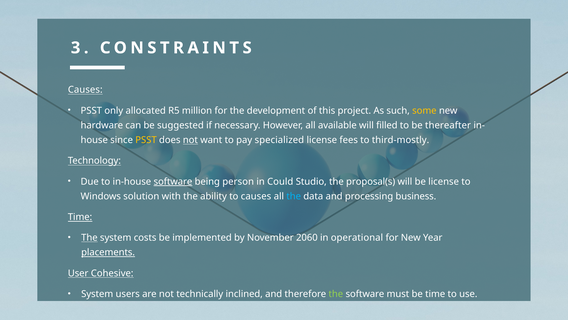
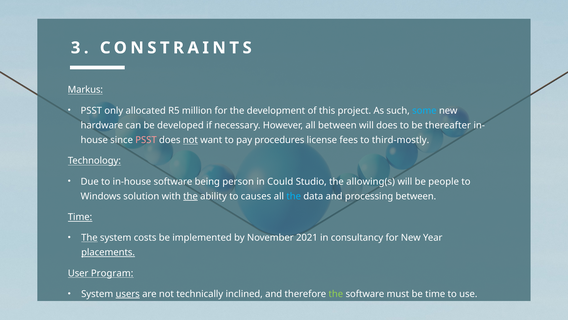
Causes: Causes -> Markus (85, 90)
some colour: yellow -> light blue (424, 110)
suggested: suggested -> developed (180, 125)
all available: available -> between (337, 125)
will filled: filled -> does (387, 125)
PSST colour: yellow -> pink (146, 140)
specialized: specialized -> procedures (279, 140)
software underline: present -> none (173, 181)
proposal(s: proposal(s -> allowing(s (371, 181)
be license: license -> people (444, 181)
the underline: none -> present (191, 196)
processing business: business -> between (416, 196)
2060: 2060 -> 2021 (307, 237)
operational: operational -> consultancy (357, 237)
Cohesive: Cohesive -> Program (112, 273)
users underline: none -> present (128, 293)
